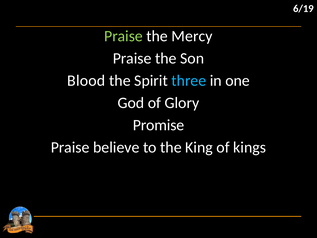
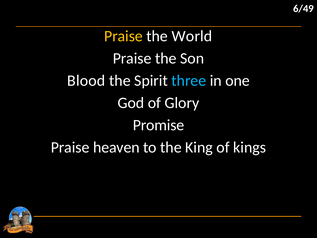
6/19: 6/19 -> 6/49 (303, 9)
Praise colour: light green -> yellow (123, 36)
Mercy: Mercy -> World (192, 36)
believe: believe -> heaven (116, 147)
